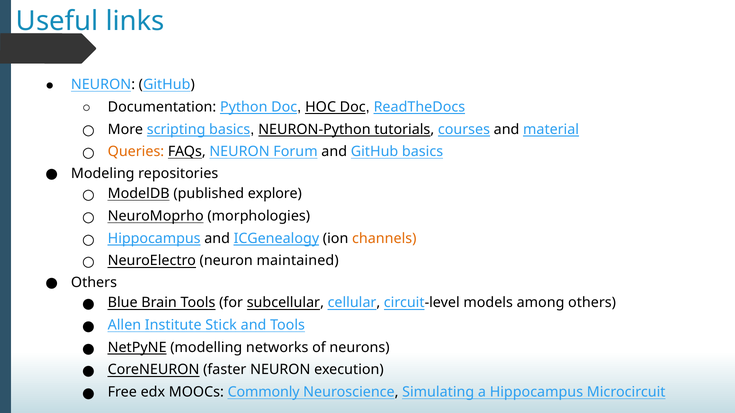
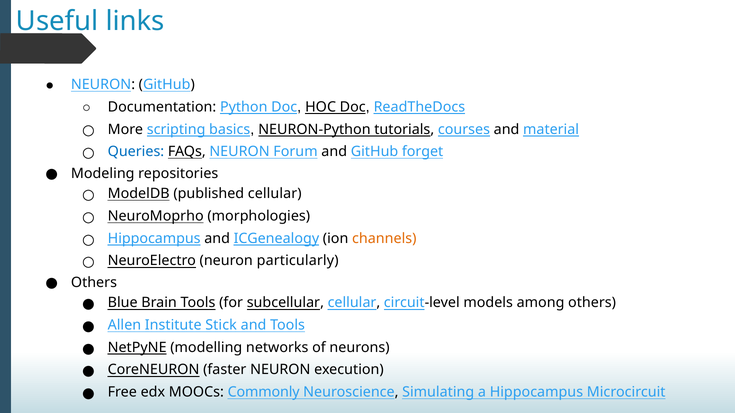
Queries colour: orange -> blue (136, 152)
GitHub basics: basics -> forget (423, 152)
published explore: explore -> cellular (275, 194)
maintained: maintained -> particularly (298, 261)
